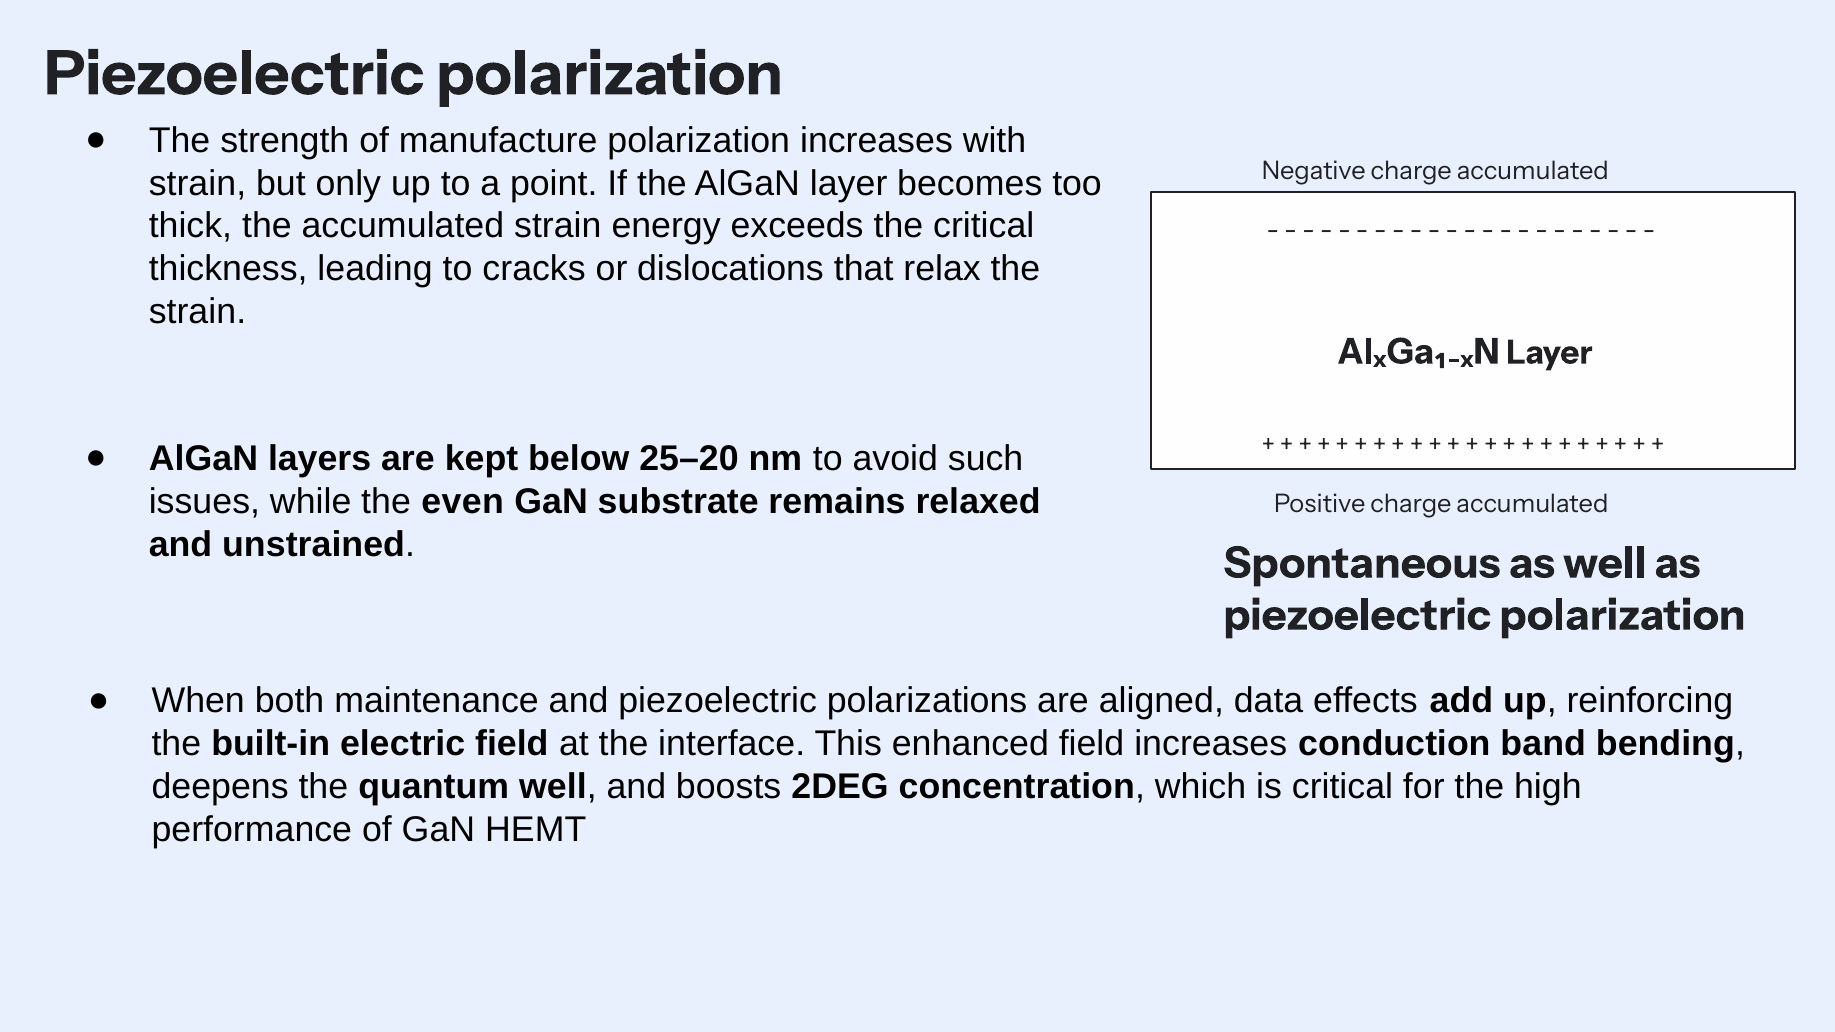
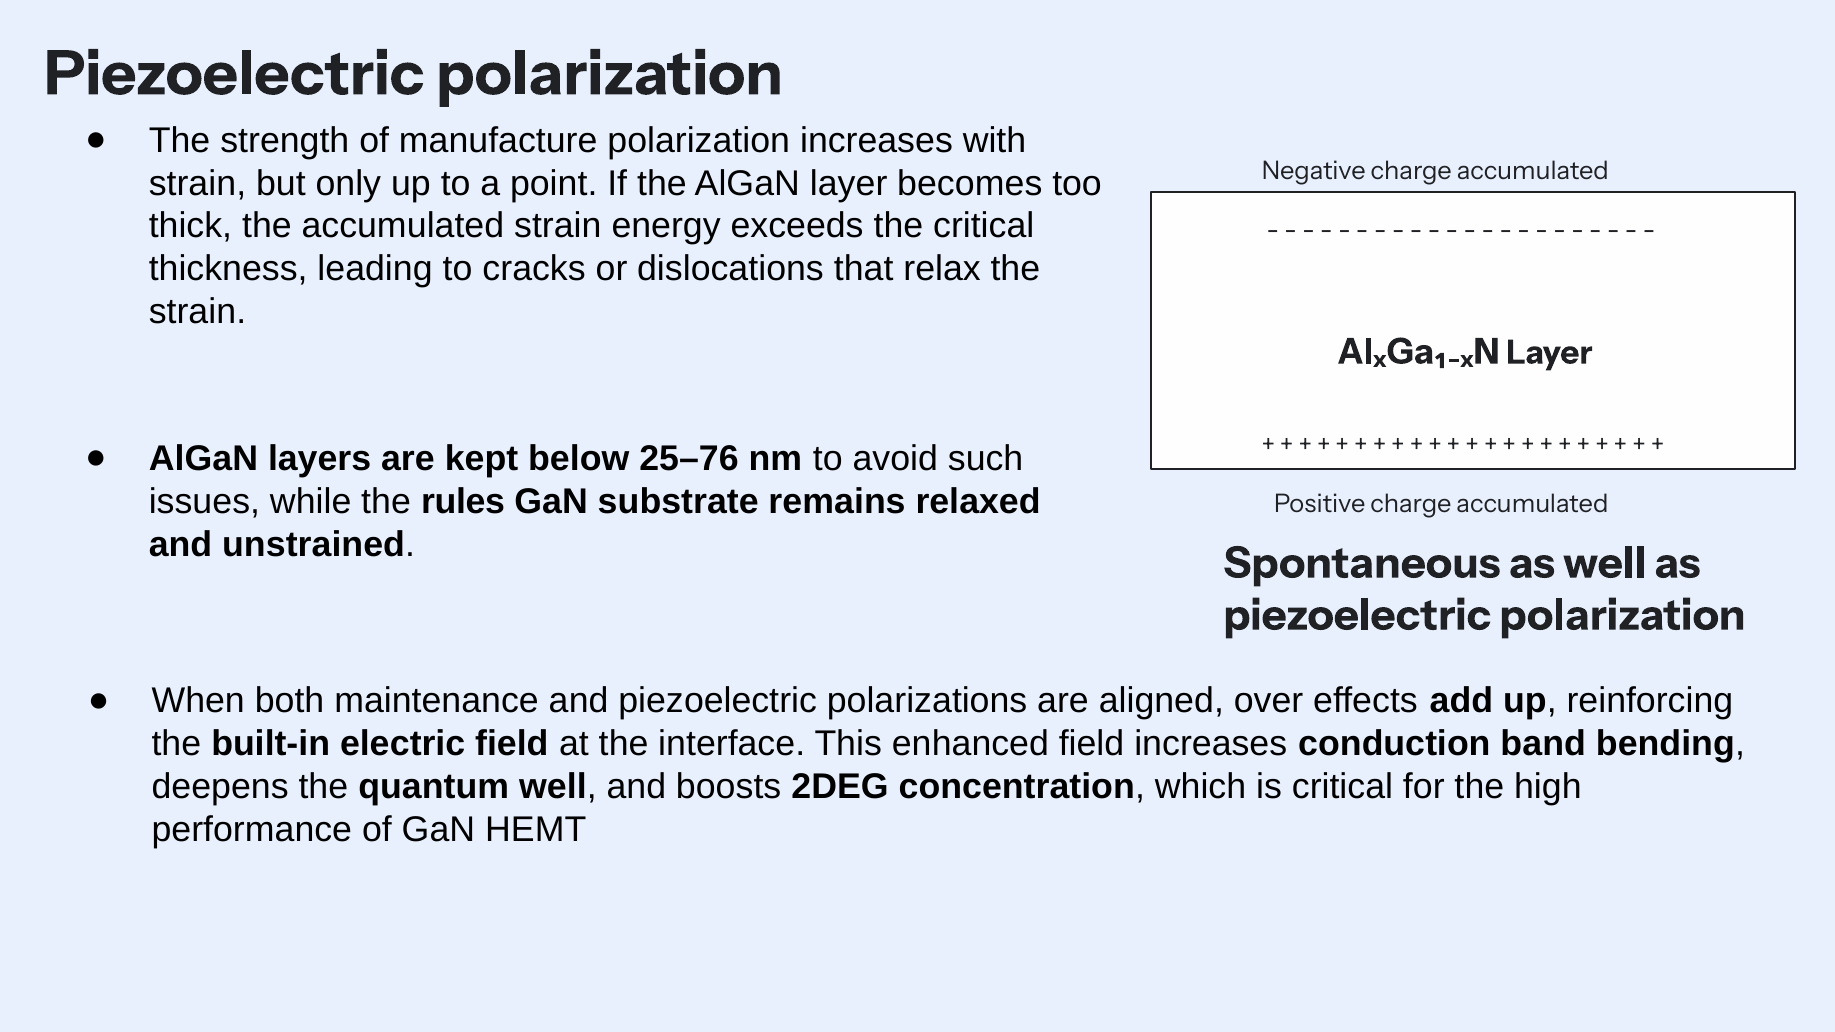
25–20: 25–20 -> 25–76 (689, 459)
even: even -> rules (463, 502)
data: data -> over (1269, 701)
